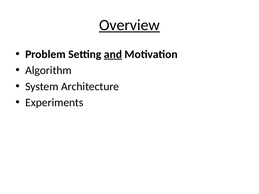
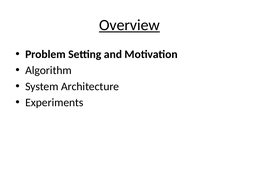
and underline: present -> none (113, 54)
